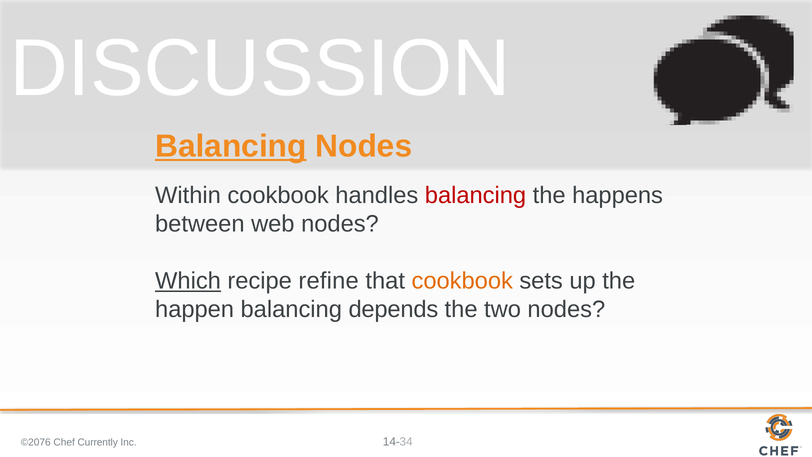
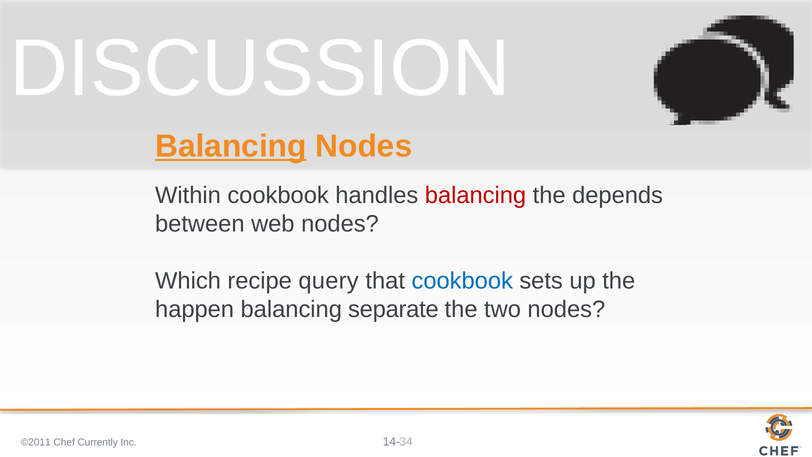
happens: happens -> depends (618, 196)
Which underline: present -> none (188, 281)
refine: refine -> query (329, 281)
cookbook colour: orange -> blue (462, 281)
depends: depends -> separate (393, 309)
©2076: ©2076 -> ©2011 (36, 442)
